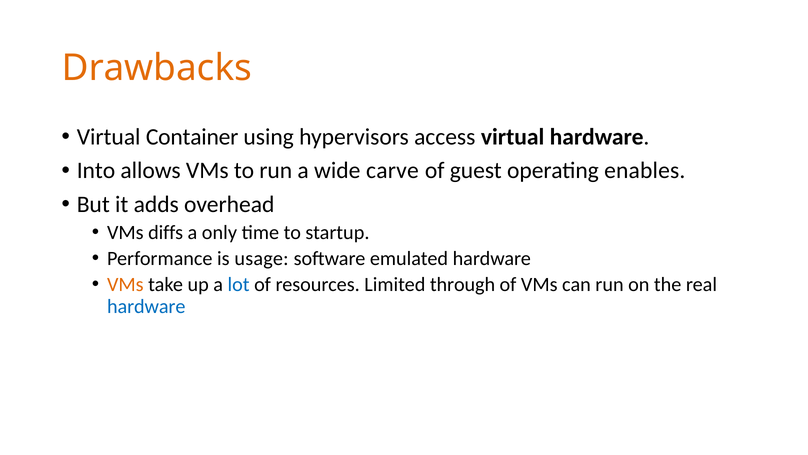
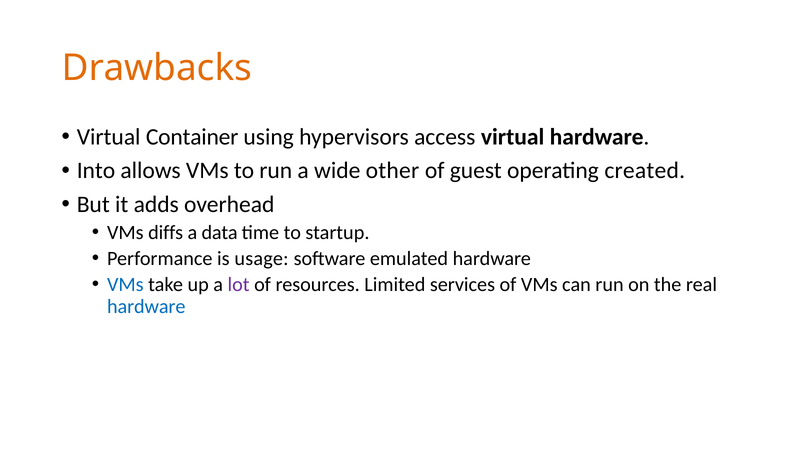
carve: carve -> other (392, 170)
enables: enables -> created (645, 170)
only: only -> data (220, 232)
VMs colour: orange -> blue (125, 284)
lot colour: blue -> purple (239, 284)
through: through -> services (462, 284)
